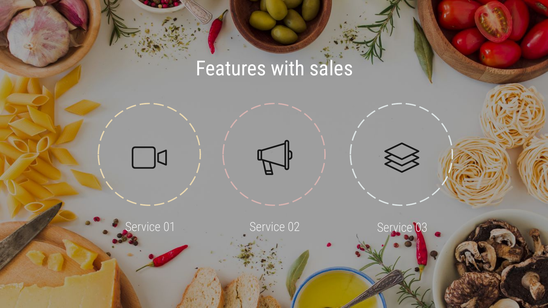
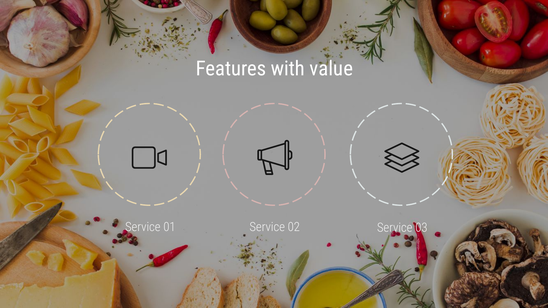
sales: sales -> value (331, 69)
